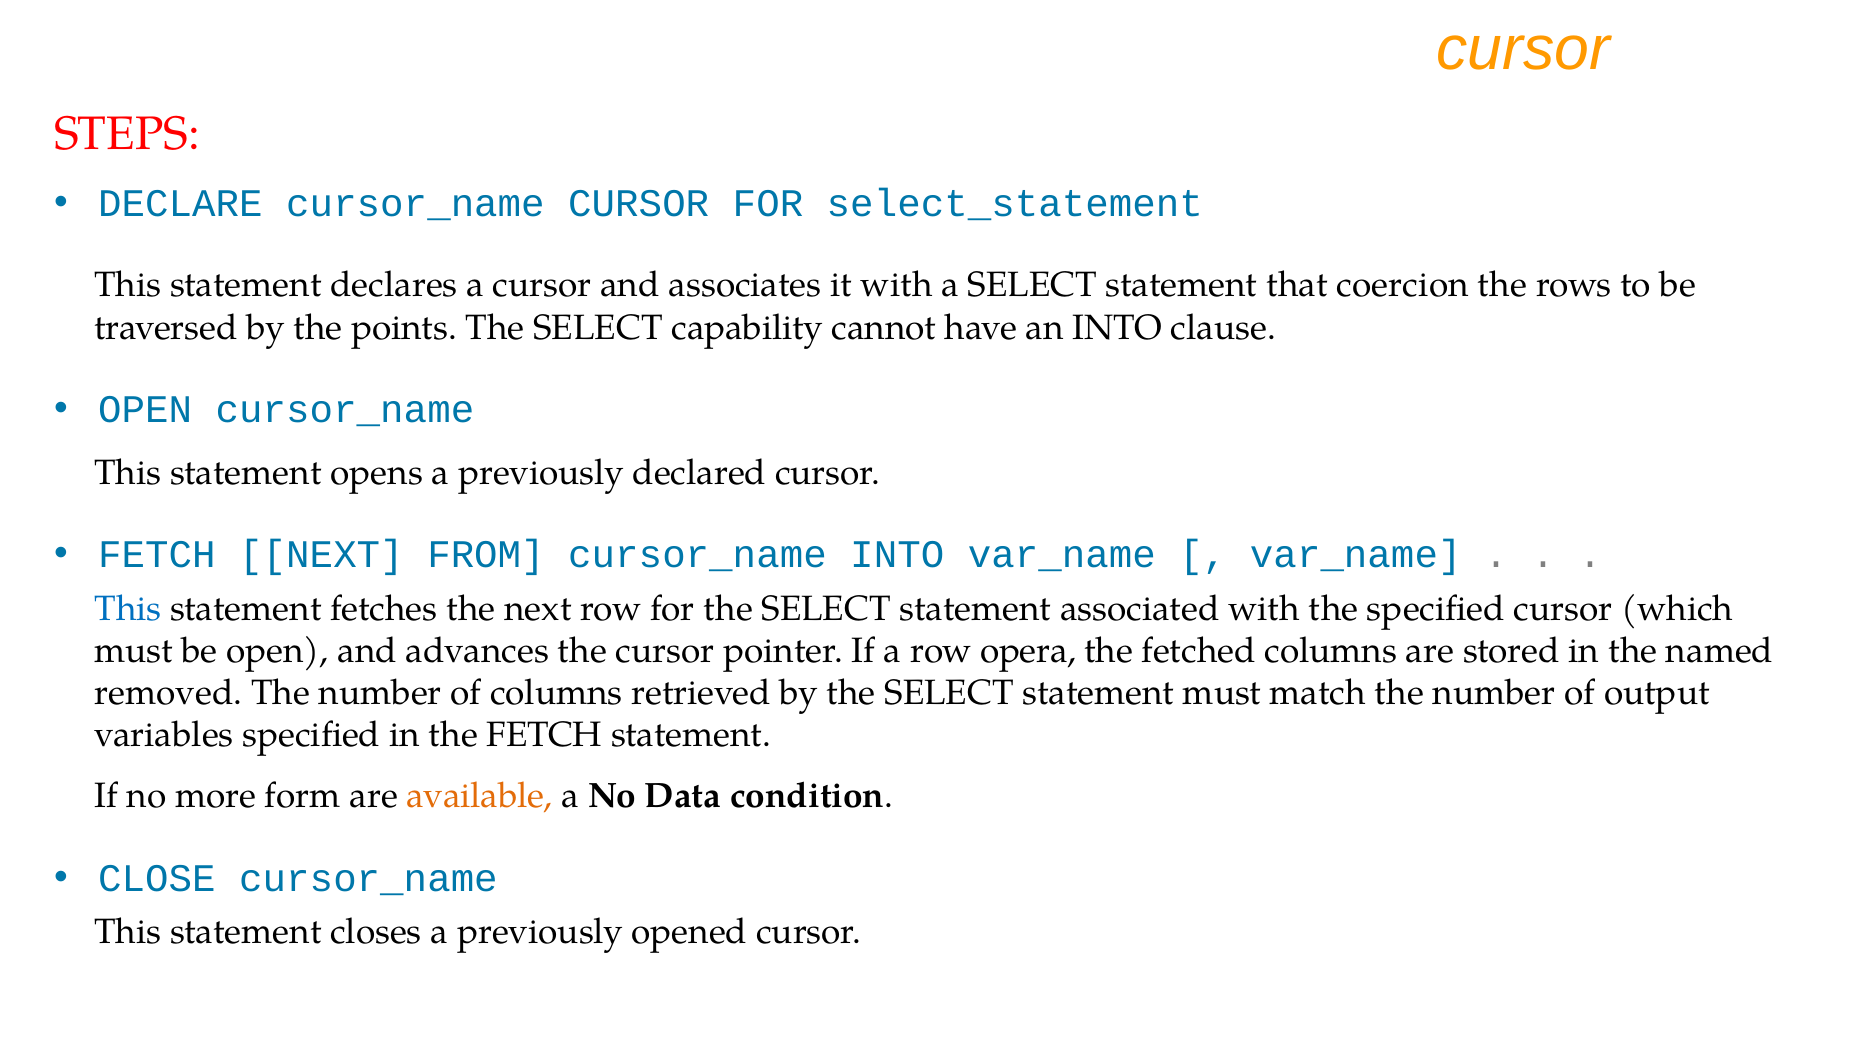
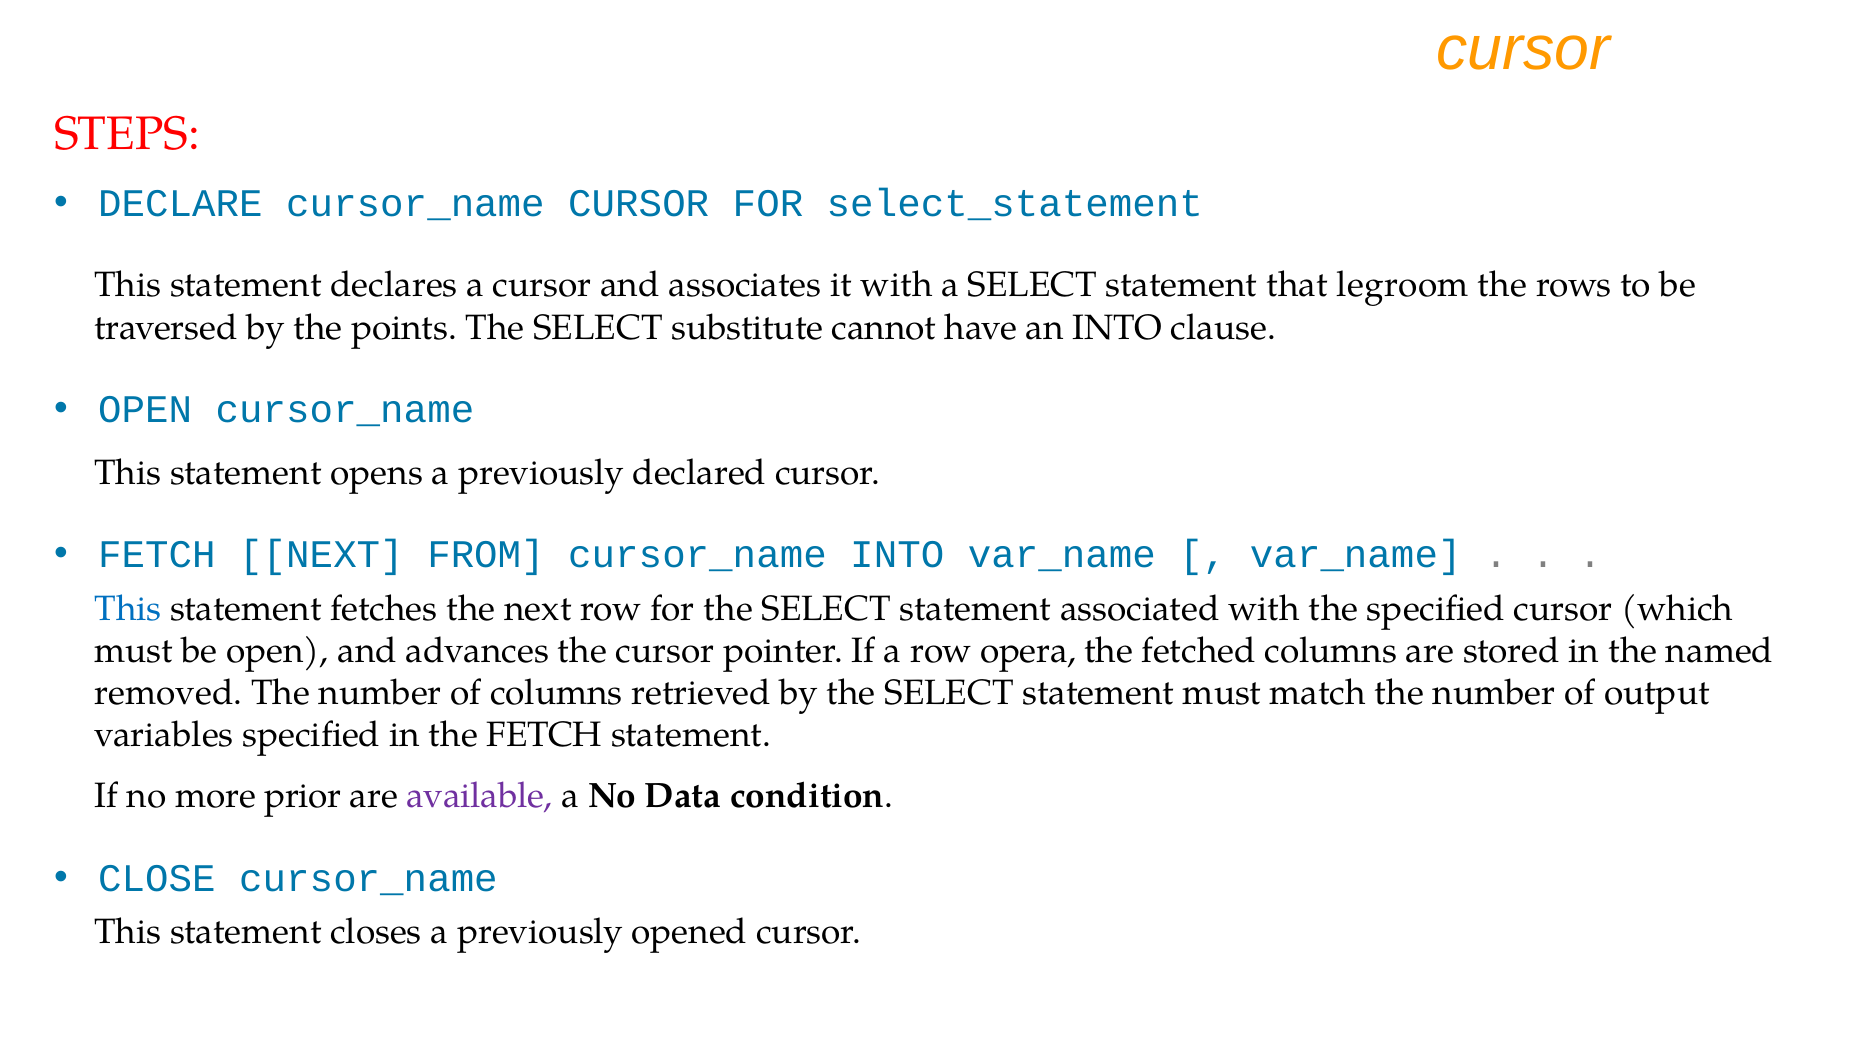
coercion: coercion -> legroom (1403, 285)
capability: capability -> substitute (747, 328)
form: form -> prior (303, 796)
available colour: orange -> purple (480, 796)
